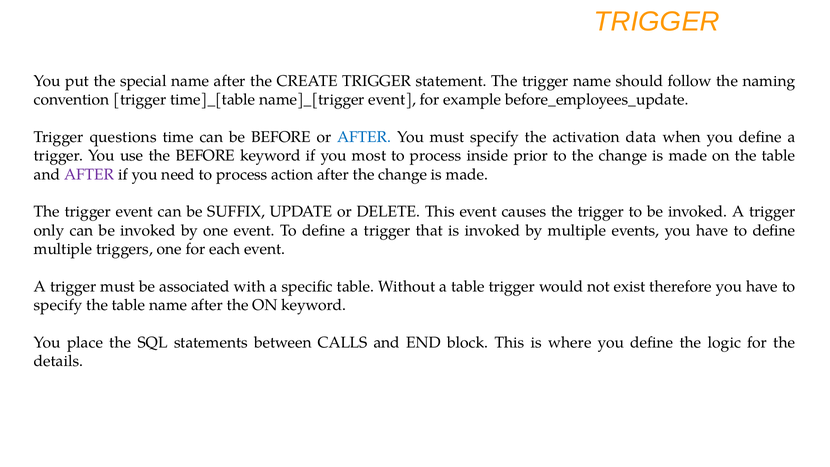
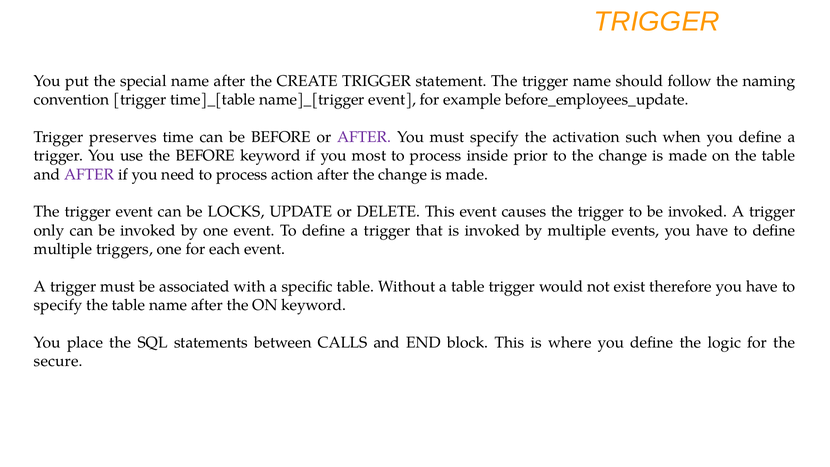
questions: questions -> preserves (123, 137)
AFTER colour: blue -> purple (364, 137)
data: data -> such (641, 137)
SUFFIX: SUFFIX -> LOCKS (236, 212)
details: details -> secure (58, 361)
